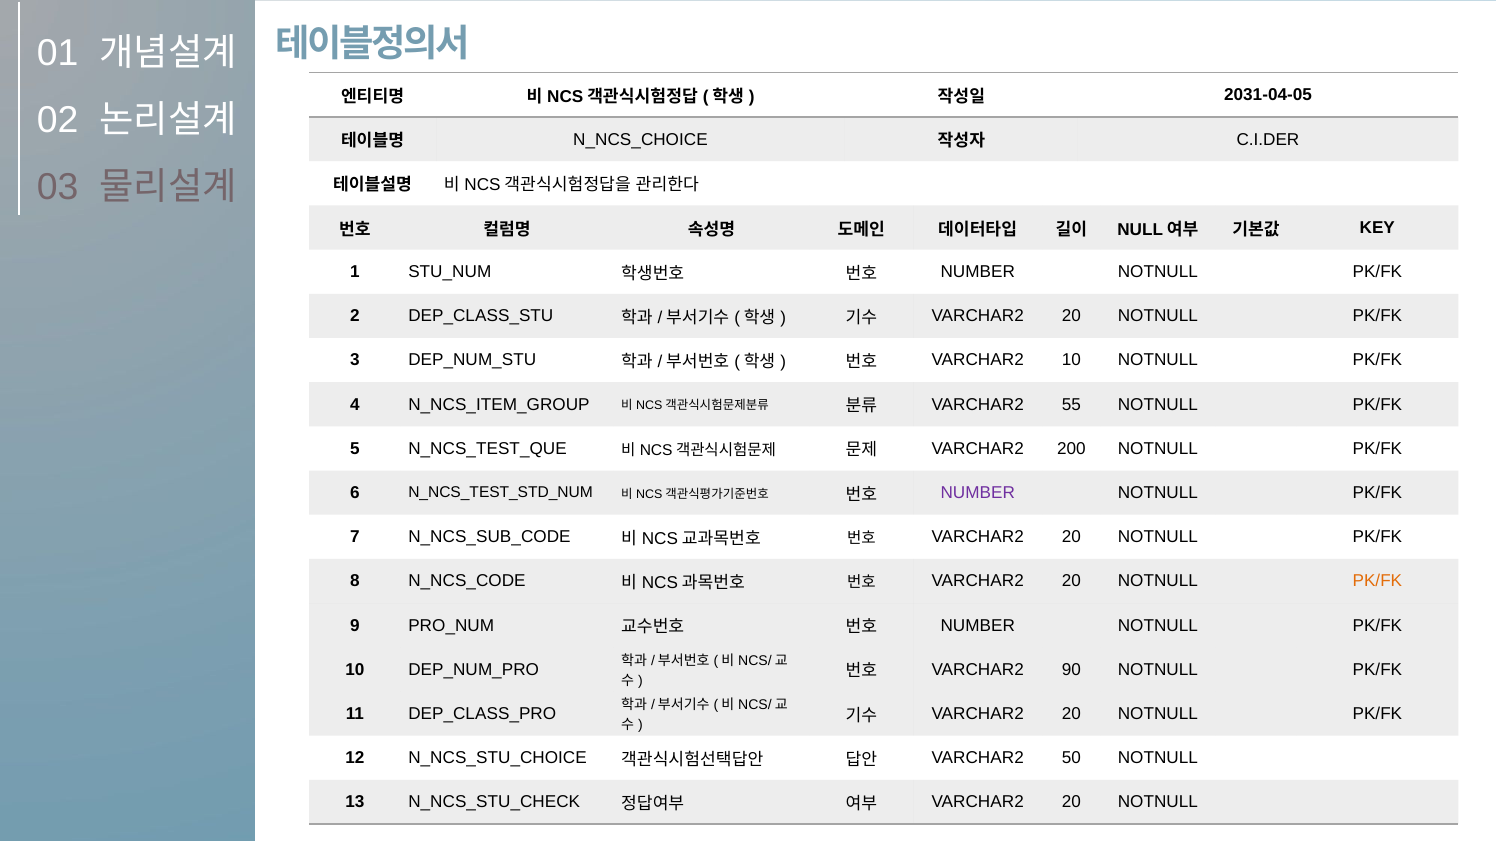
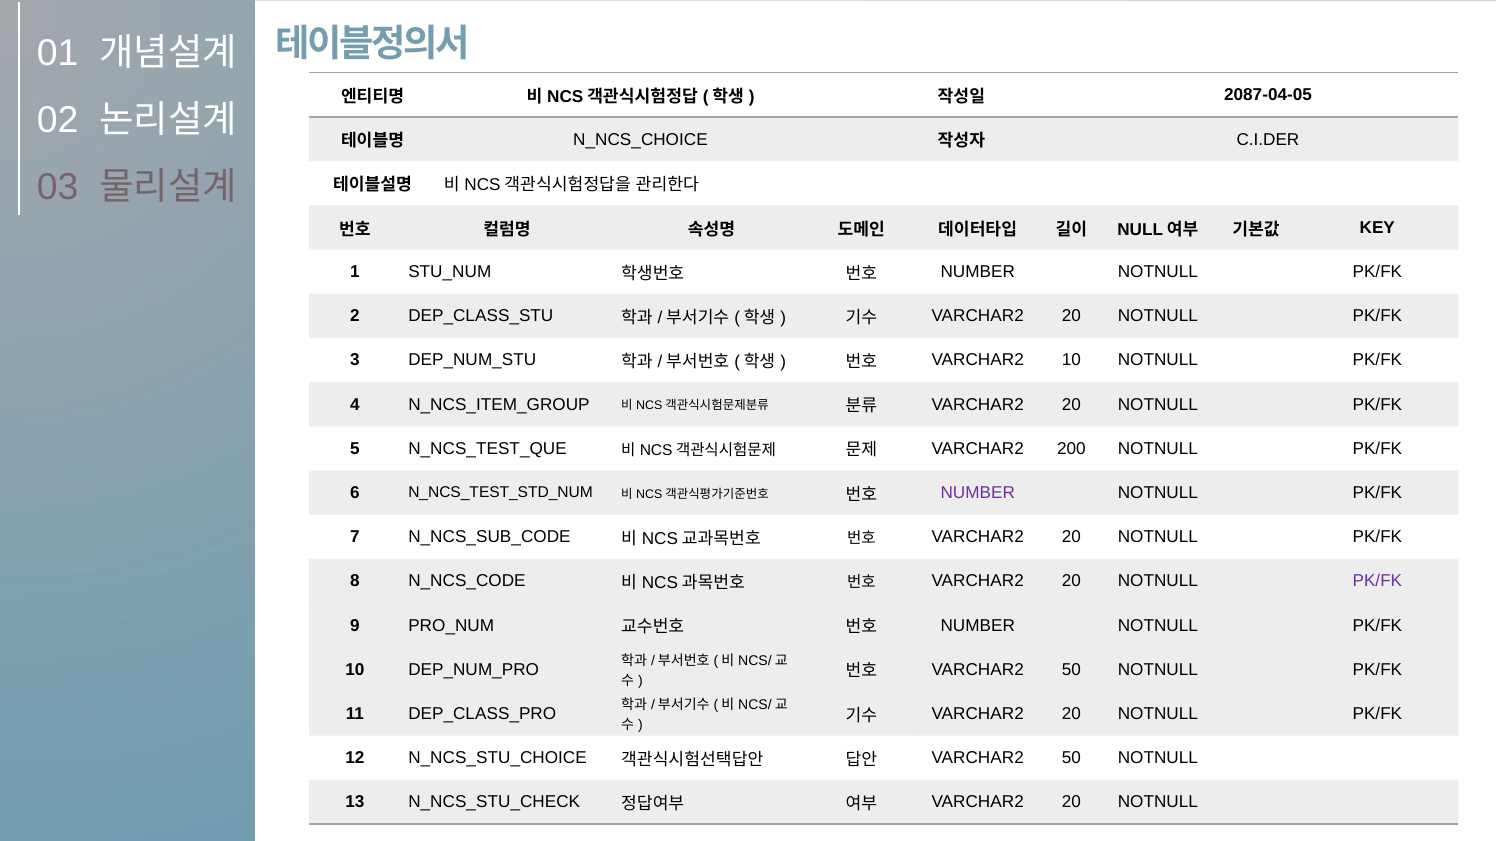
2031-04-05: 2031-04-05 -> 2087-04-05 (1268, 95)
55: 55 -> 20 (1071, 405)
PK/FK colour: orange -> purple (1377, 582)
90: 90 -> 50 (1071, 670)
